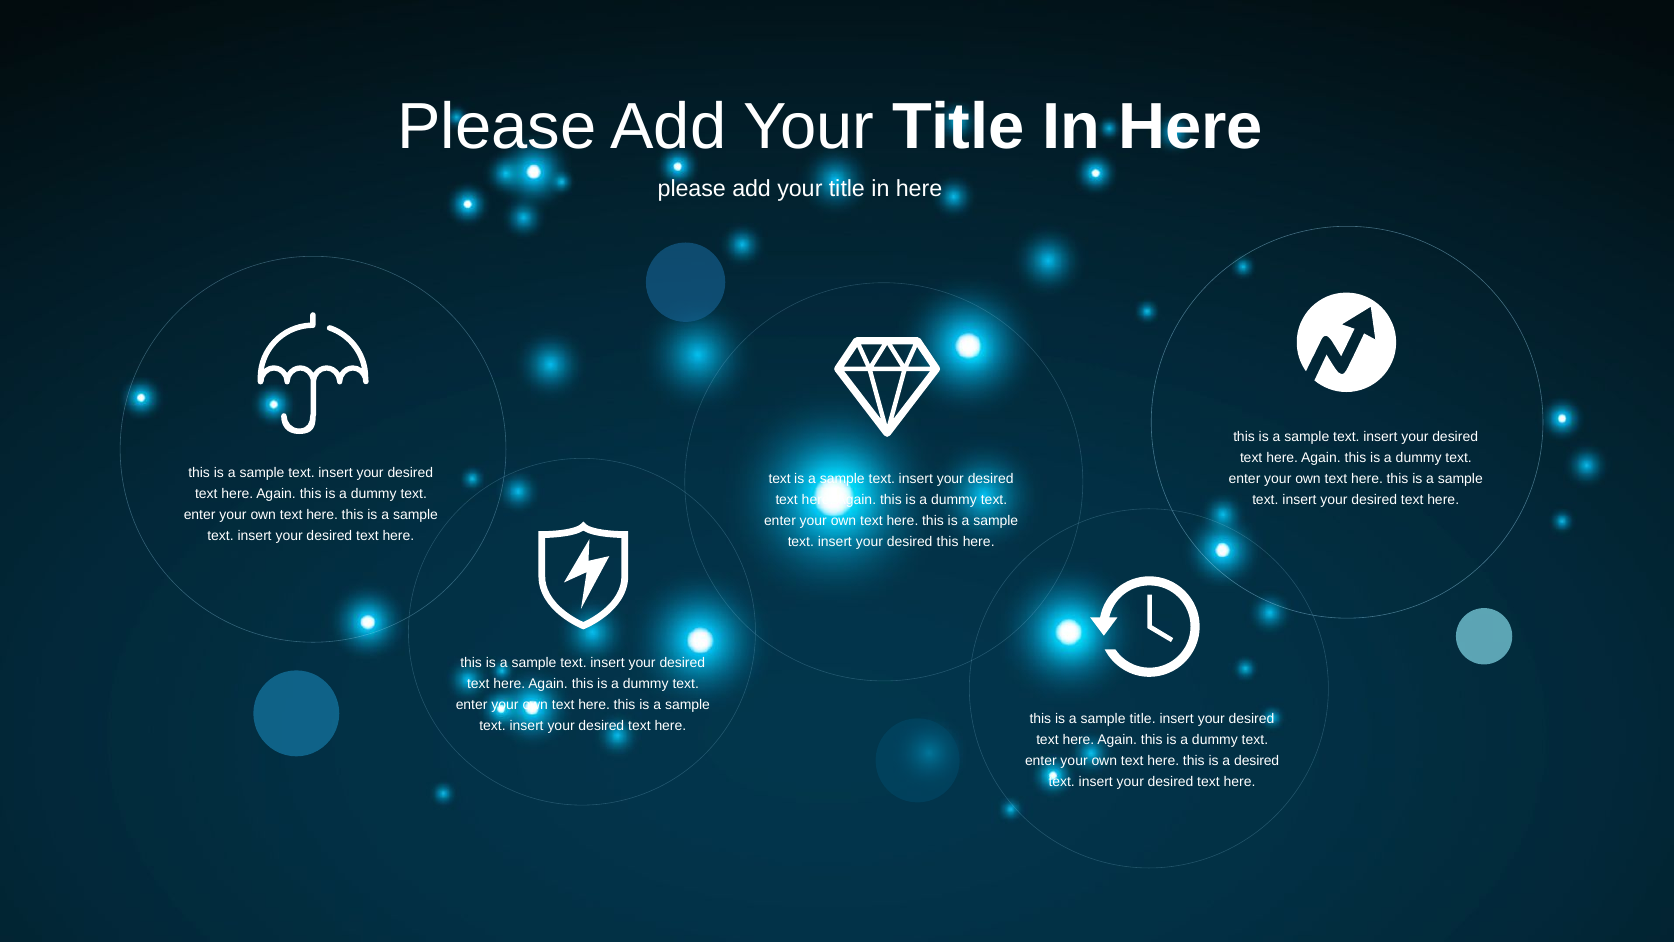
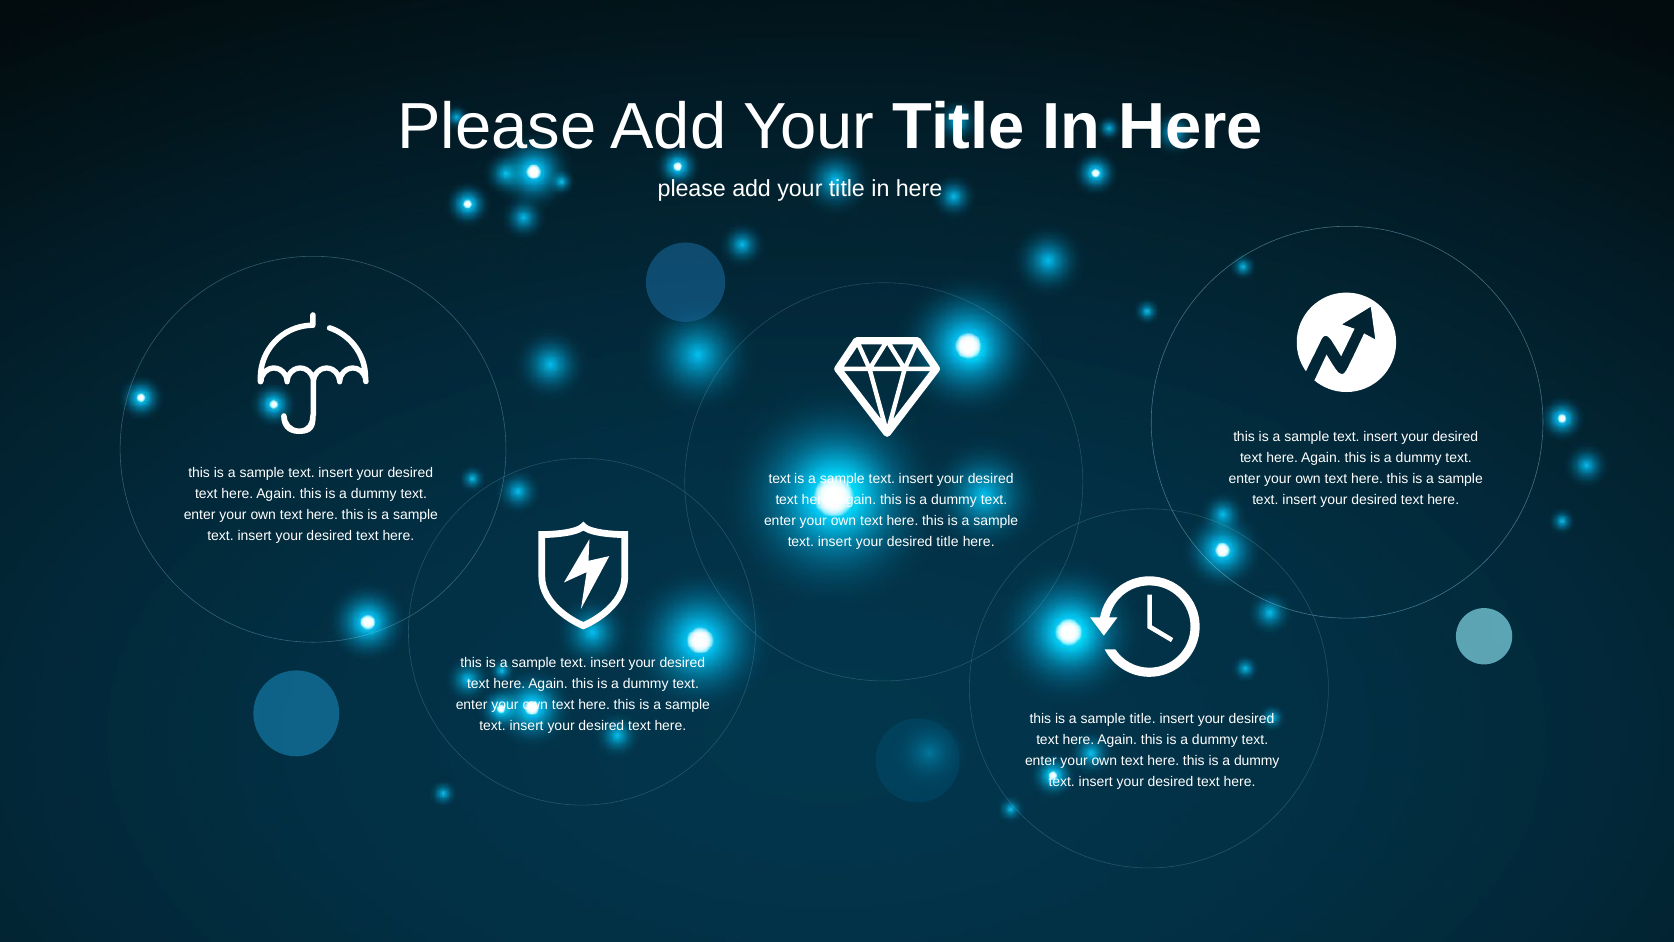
desired this: this -> title (948, 541)
desired: desired -> dummy (1257, 760)
